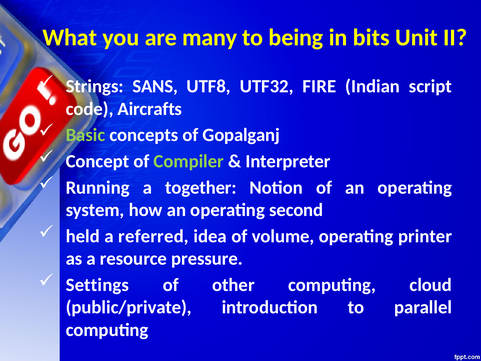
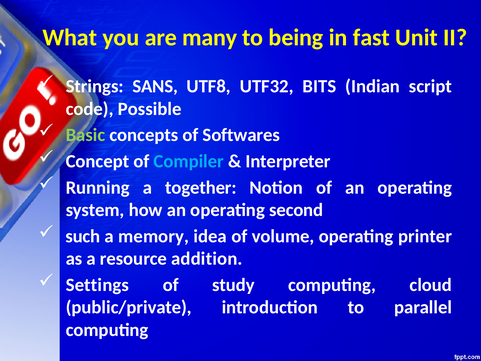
bits: bits -> fast (371, 37)
FIRE: FIRE -> BITS (319, 86)
Aircrafts: Aircrafts -> Possible (150, 109)
Gopalganj: Gopalganj -> Softwares (241, 135)
Compiler colour: light green -> light blue (189, 161)
held: held -> such (83, 236)
referred: referred -> memory (154, 236)
pressure: pressure -> addition (207, 259)
other: other -> study (233, 285)
